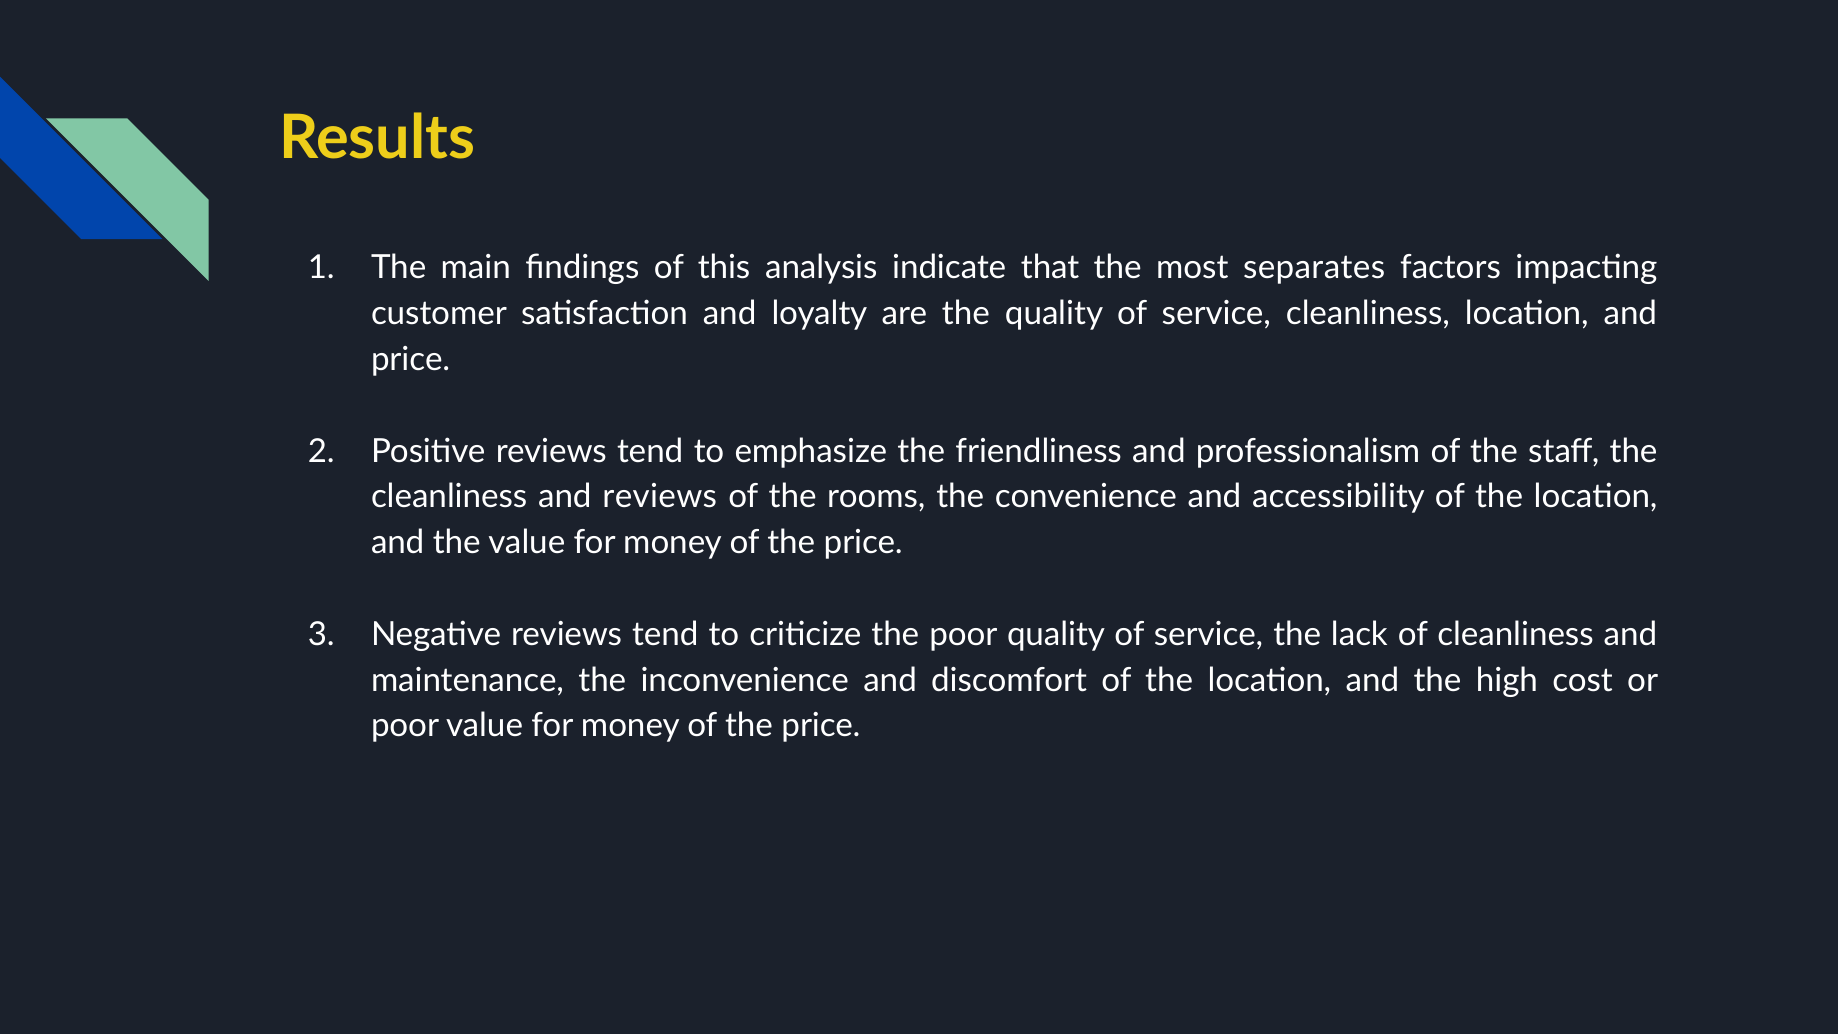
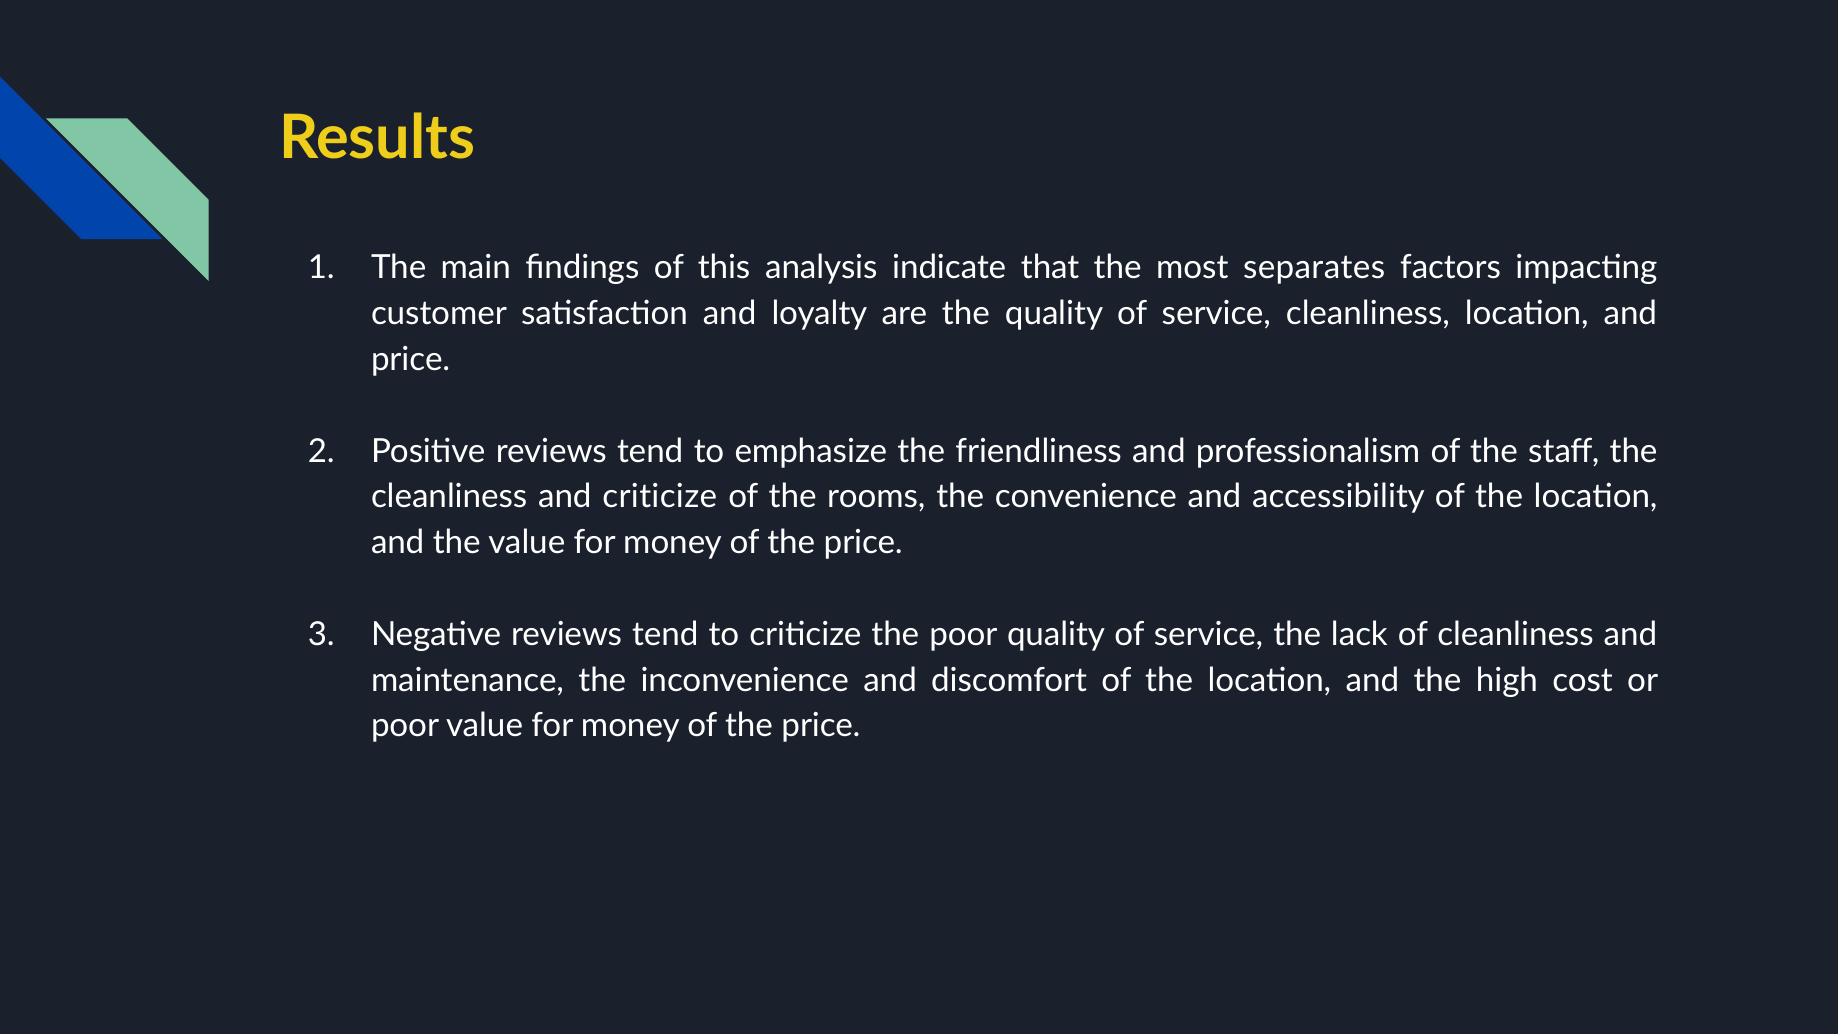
and reviews: reviews -> criticize (660, 497)
